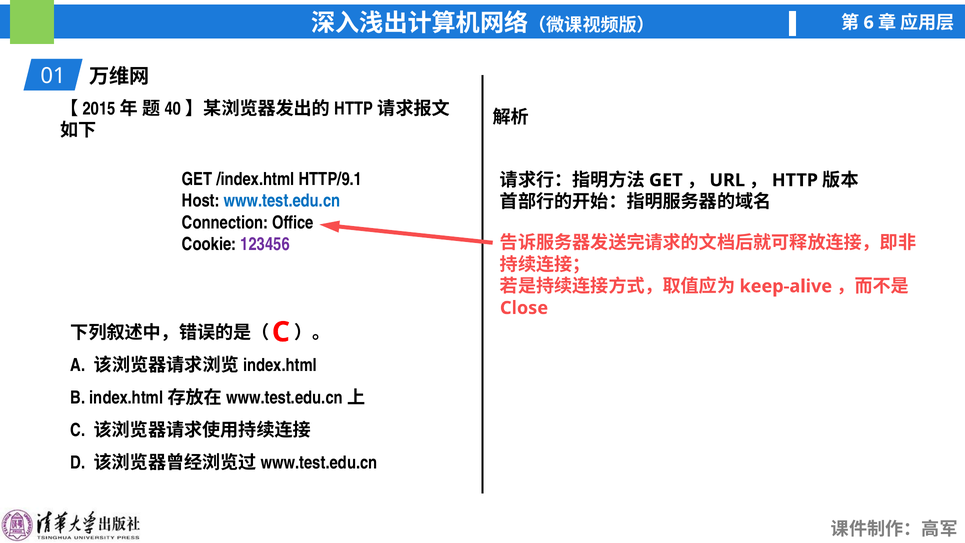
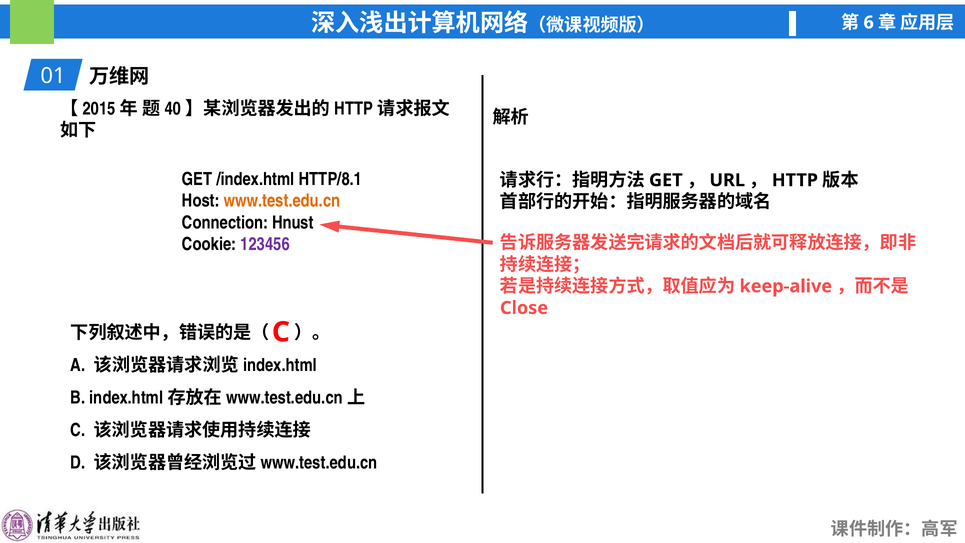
HTTP/9.1: HTTP/9.1 -> HTTP/8.1 (330, 179)
www.test.edu.cn colour: blue -> orange (282, 201)
Office: Office -> Hnust (293, 223)
